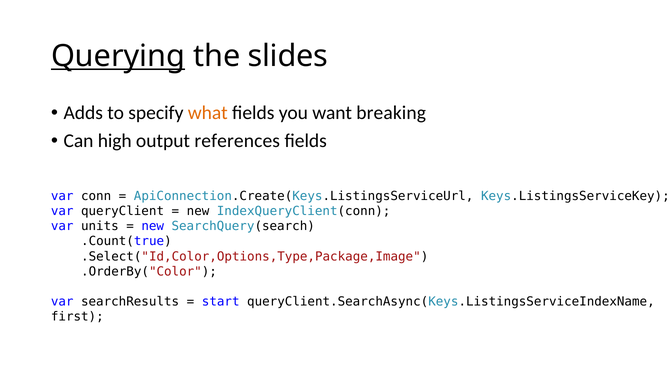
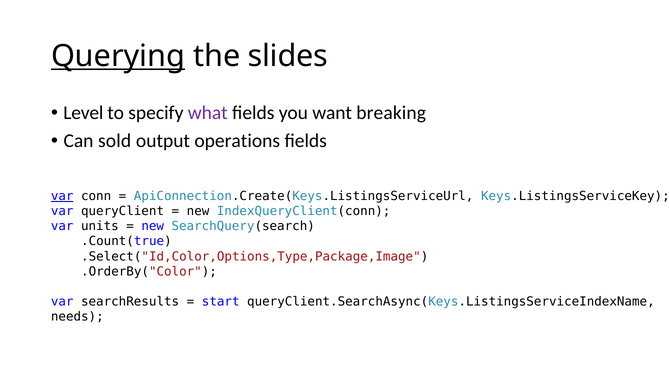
Adds: Adds -> Level (83, 113)
what colour: orange -> purple (208, 113)
high: high -> sold (115, 141)
references: references -> operations (237, 141)
var underline: none -> present (62, 196)
first: first -> needs (77, 317)
